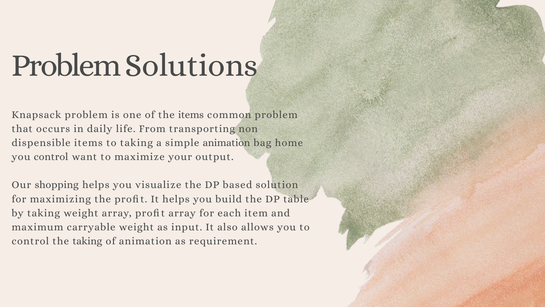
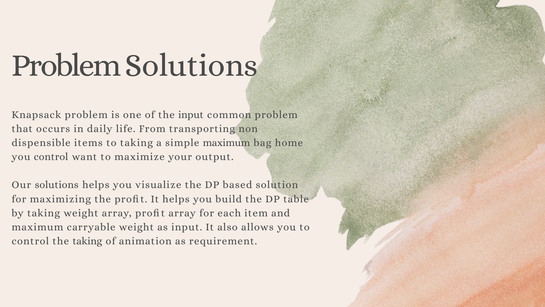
the items: items -> input (191, 114)
simple animation: animation -> maximum (226, 142)
Our shopping: shopping -> solutions (57, 185)
